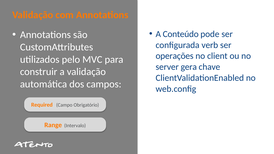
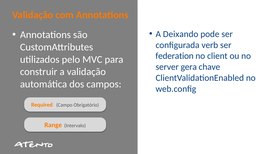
Conteúdo: Conteúdo -> Deixando (181, 34)
operações: operações -> federation (175, 56)
